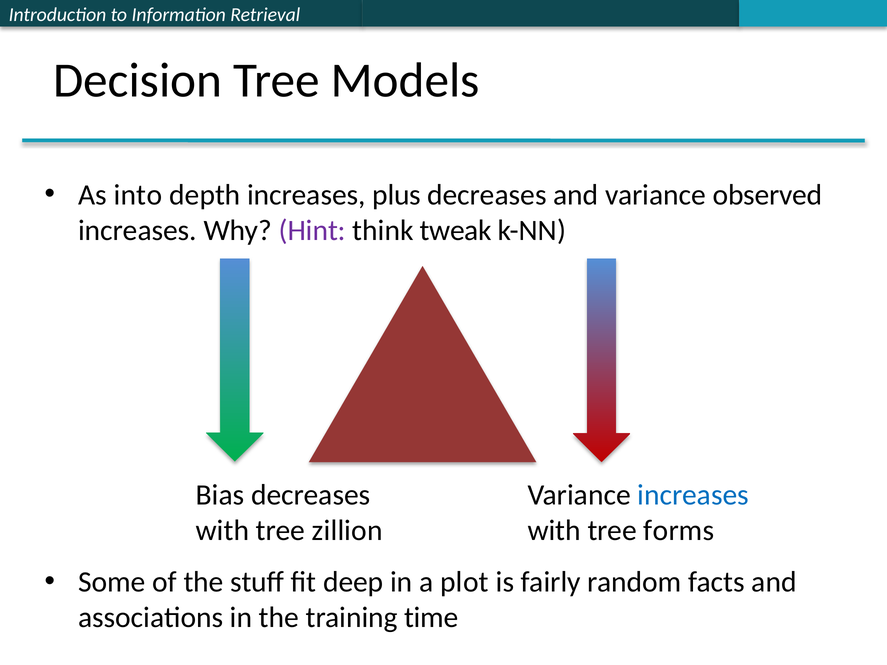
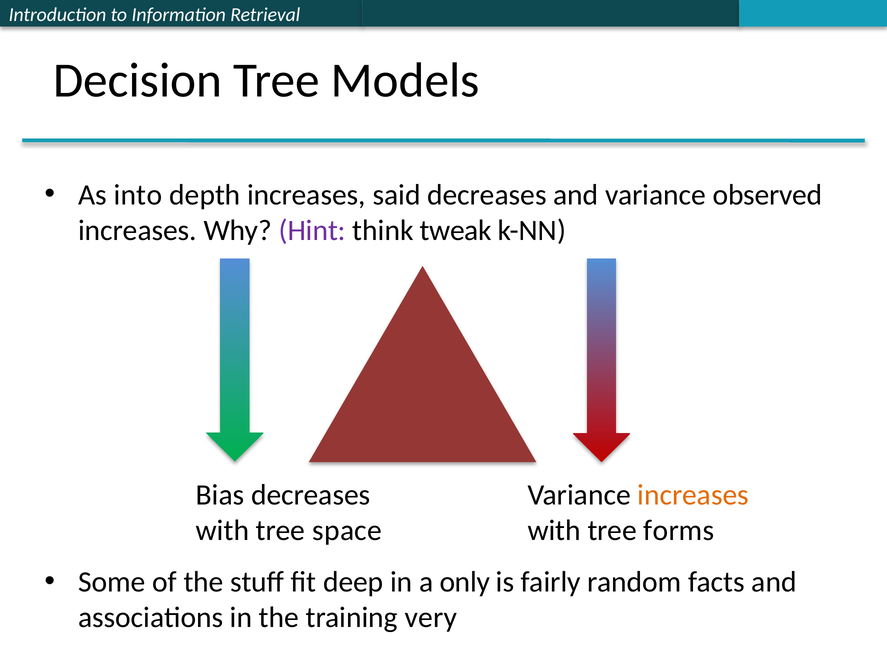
plus: plus -> said (397, 195)
increases colour: blue -> orange (693, 495)
zillion: zillion -> space (347, 531)
plot: plot -> only (465, 582)
time: time -> very (431, 618)
